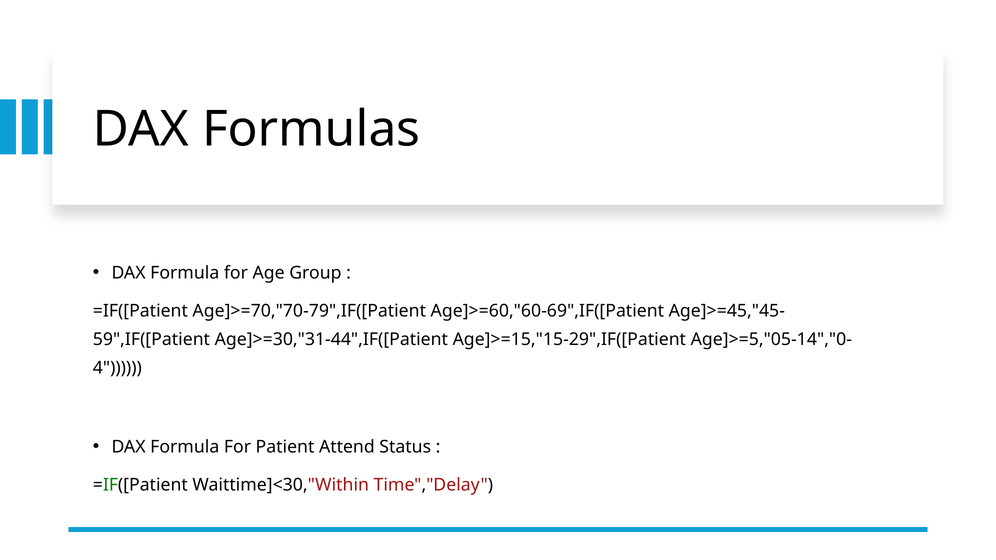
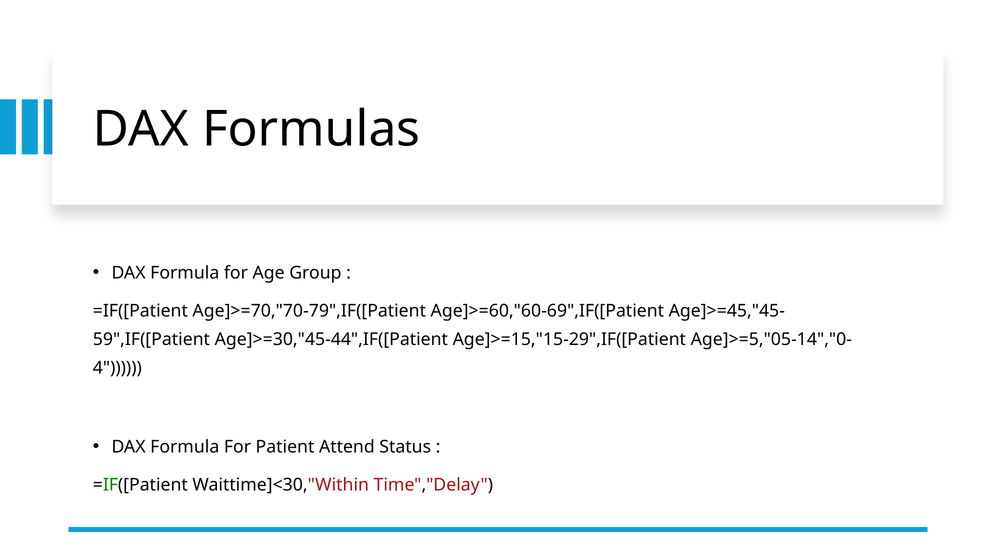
Age]>=30,"31-44",IF([Patient: Age]>=30,"31-44",IF([Patient -> Age]>=30,"45-44",IF([Patient (331, 340)
